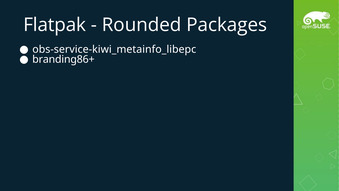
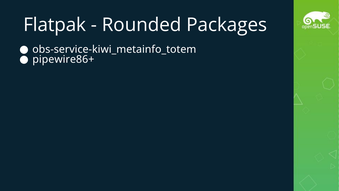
obs-service-kiwi_metainfo_libepc: obs-service-kiwi_metainfo_libepc -> obs-service-kiwi_metainfo_totem (114, 49)
branding86+: branding86+ -> pipewire86+ (63, 59)
